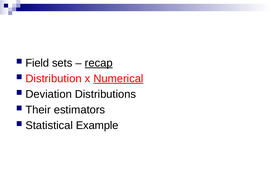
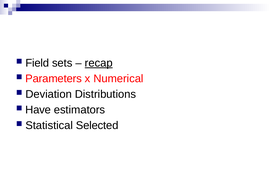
Distribution: Distribution -> Parameters (54, 78)
Numerical underline: present -> none (118, 78)
Their: Their -> Have (38, 110)
Example: Example -> Selected (97, 125)
